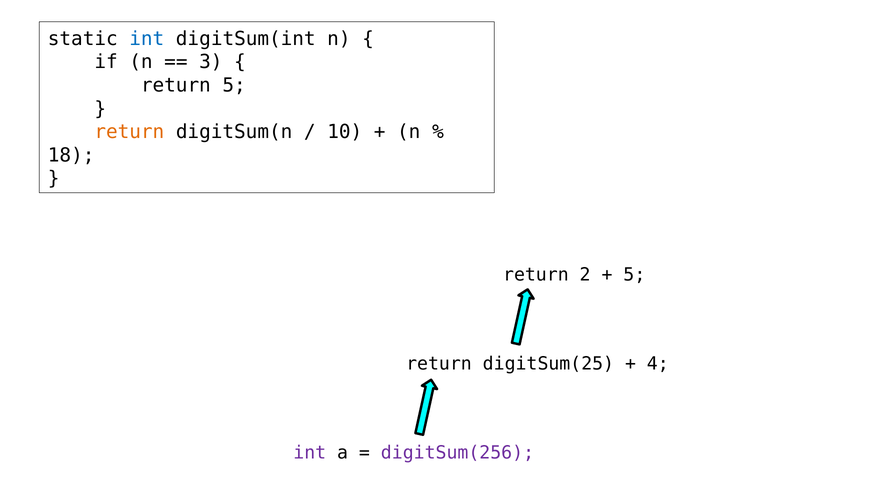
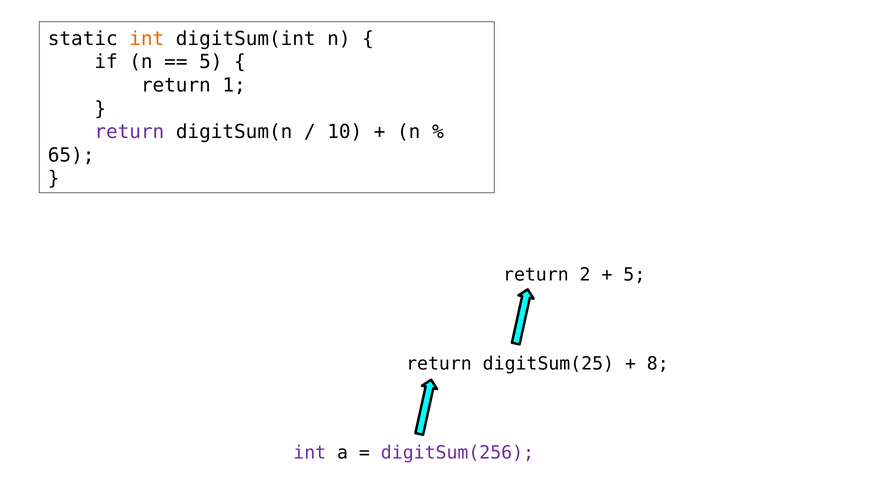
int colour: blue -> orange (147, 39)
3: 3 -> 5 (211, 62)
return 5: 5 -> 1 (234, 85)
return colour: orange -> purple (129, 132)
18: 18 -> 65 (71, 155)
4: 4 -> 8 (658, 364)
